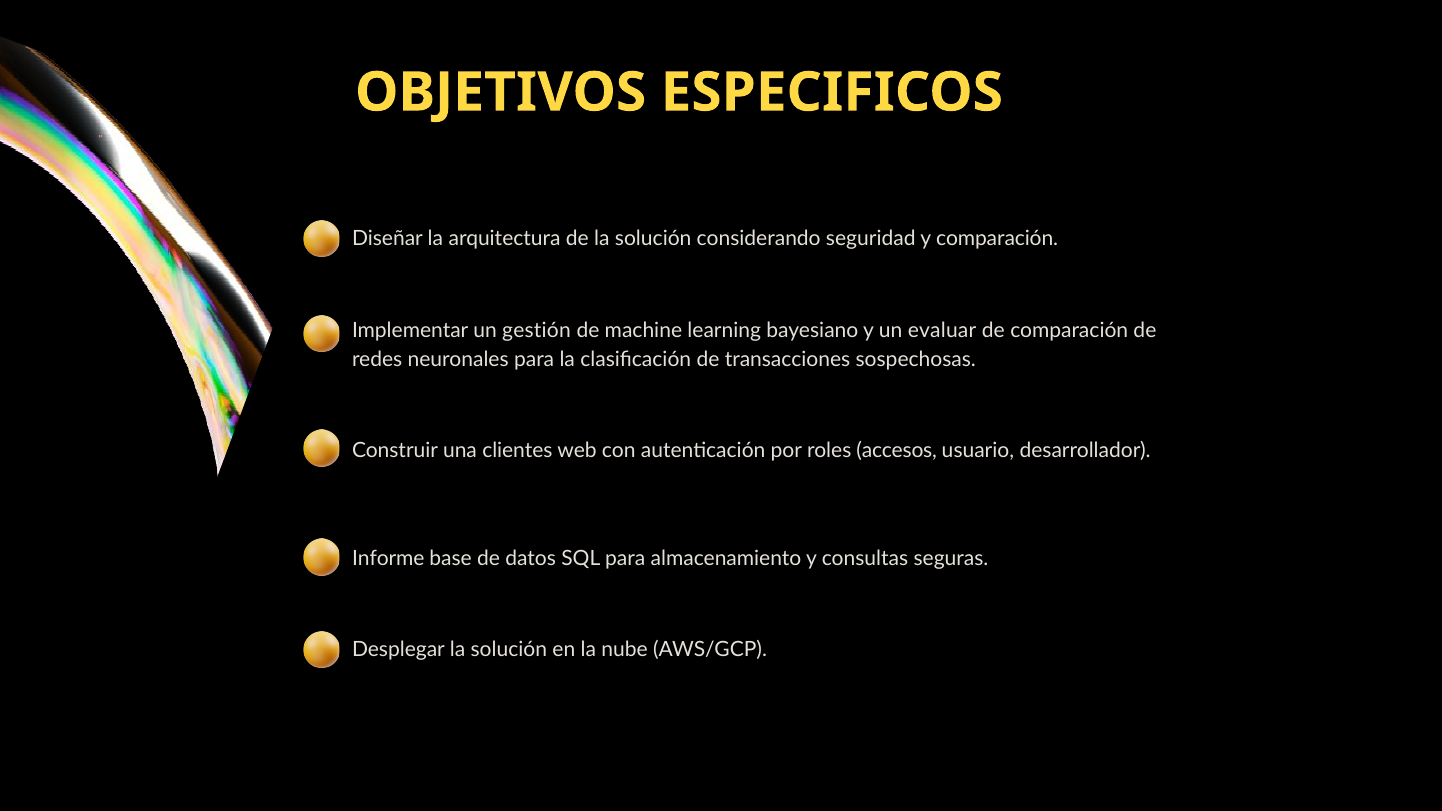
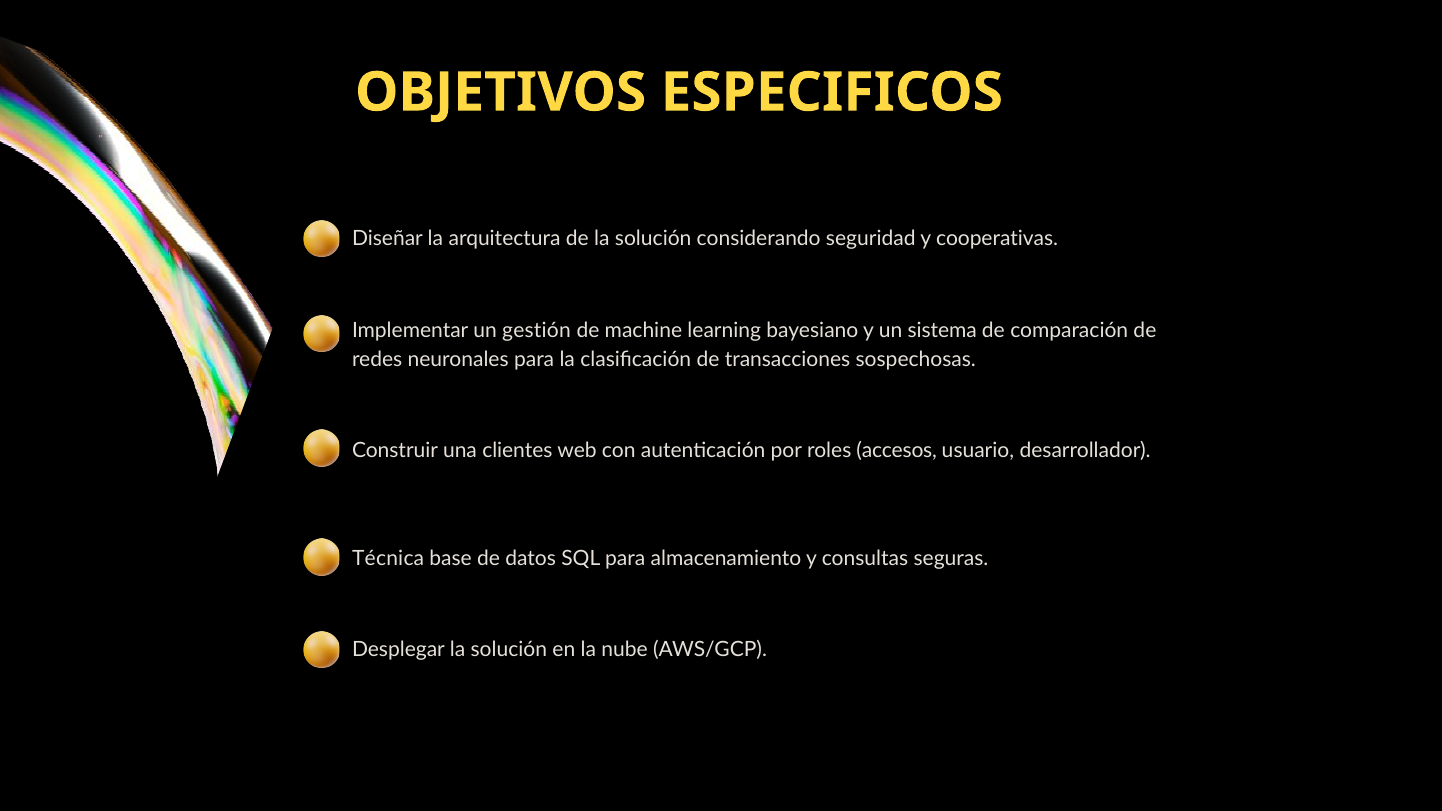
y comparación: comparación -> cooperativas (997, 239)
evaluar: evaluar -> sistema (942, 330)
Informe: Informe -> Técnica (388, 559)
